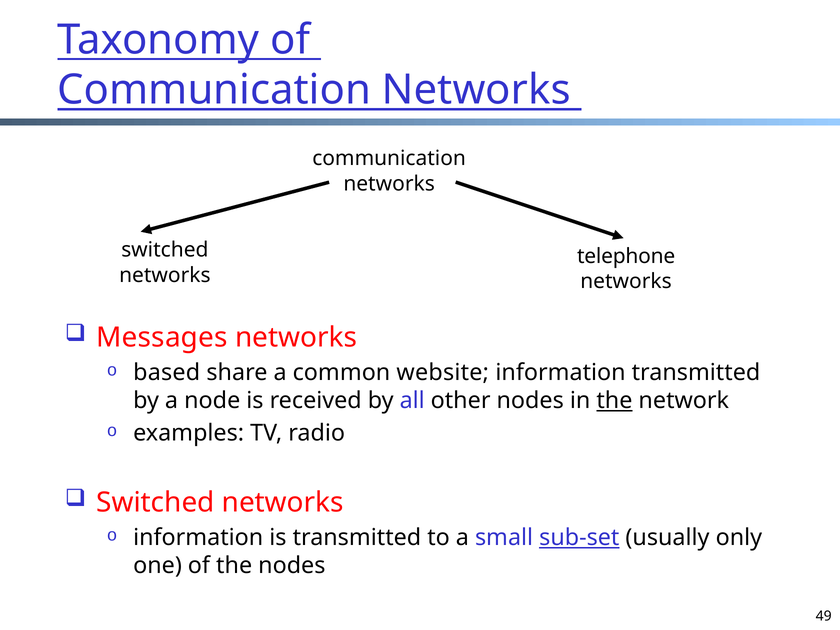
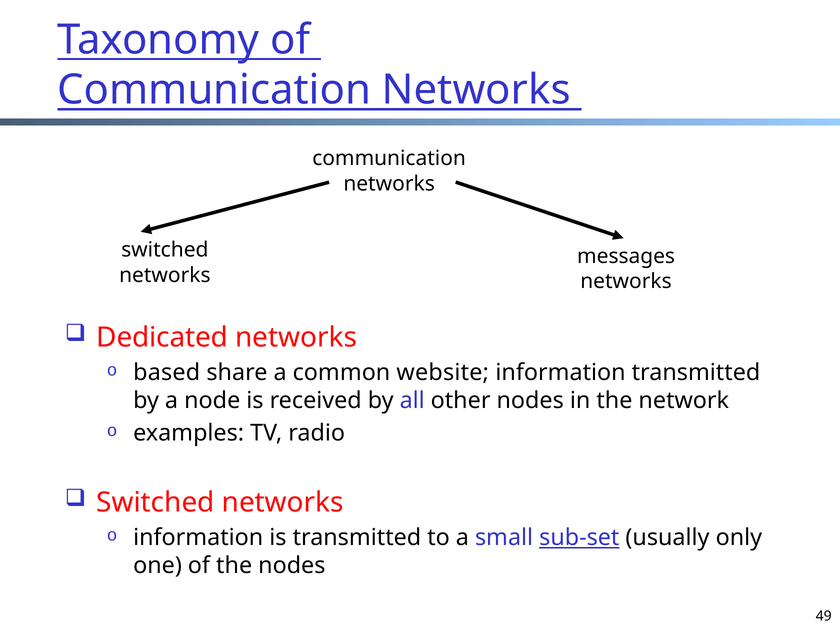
telephone: telephone -> messages (626, 256)
Messages: Messages -> Dedicated (162, 338)
the underline: present -> none (614, 401)
